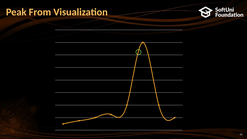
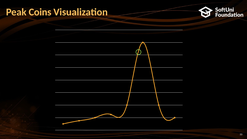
From: From -> Coins (40, 12)
